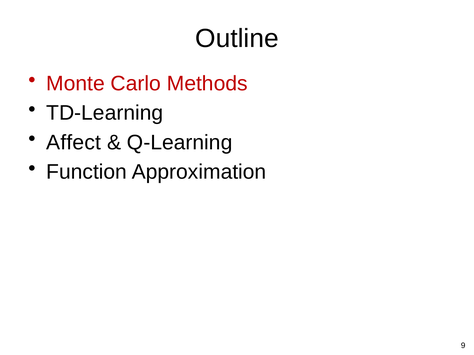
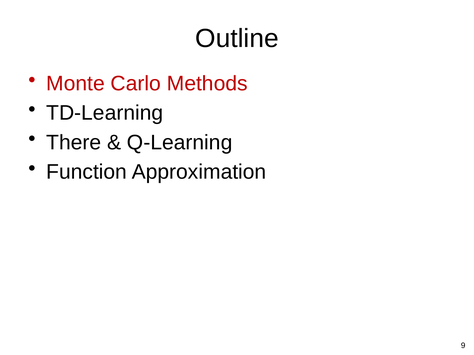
Affect: Affect -> There (74, 143)
